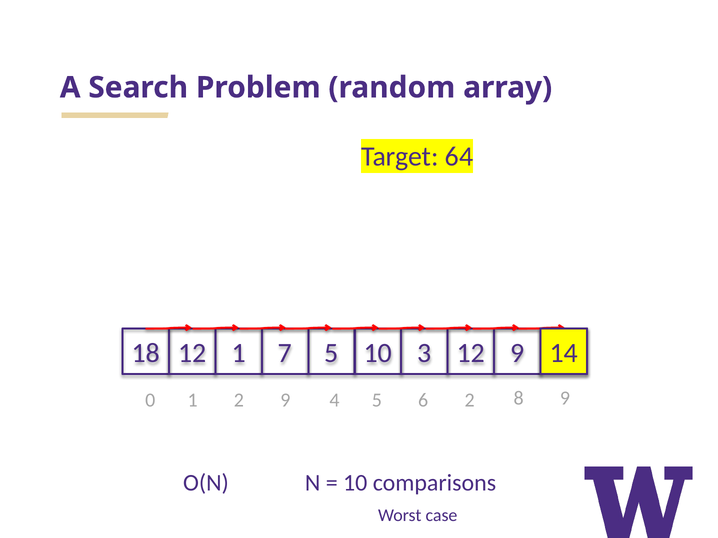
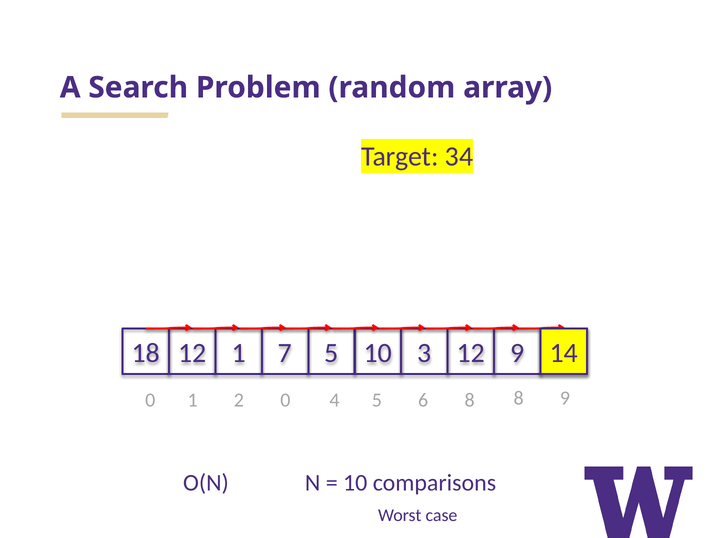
64: 64 -> 34 (459, 157)
2 9: 9 -> 0 (285, 401)
6 2: 2 -> 8 (470, 401)
